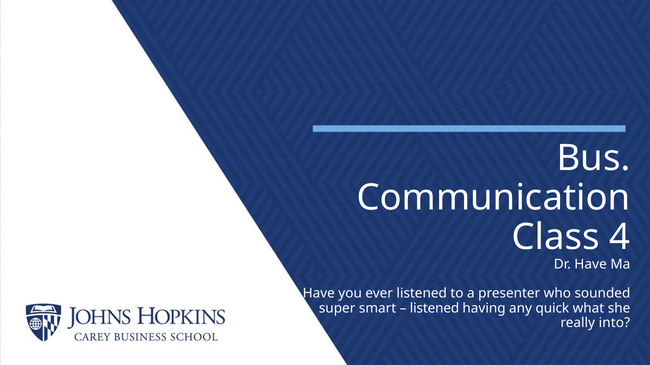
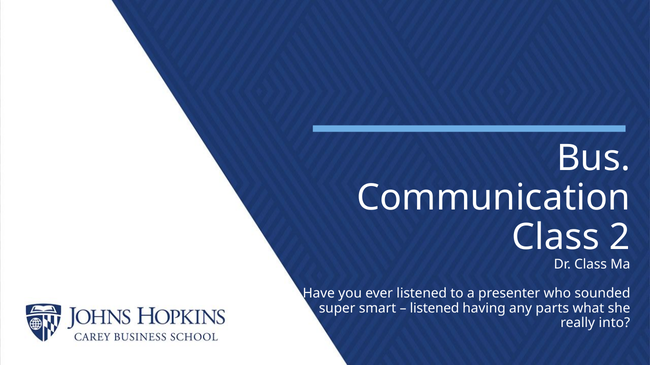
4: 4 -> 2 (620, 238)
Dr Have: Have -> Class (591, 265)
quick: quick -> parts (552, 309)
